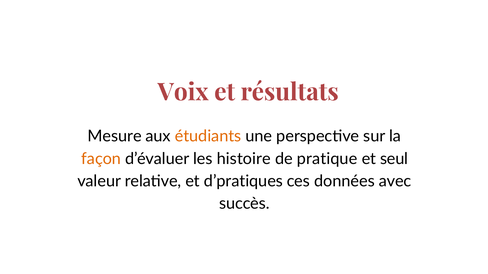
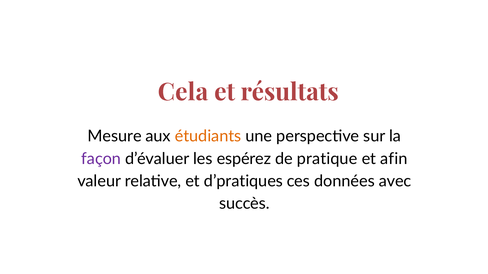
Voix: Voix -> Cela (183, 92)
façon colour: orange -> purple (101, 159)
histoire: histoire -> espérez (244, 159)
seul: seul -> afin (394, 159)
